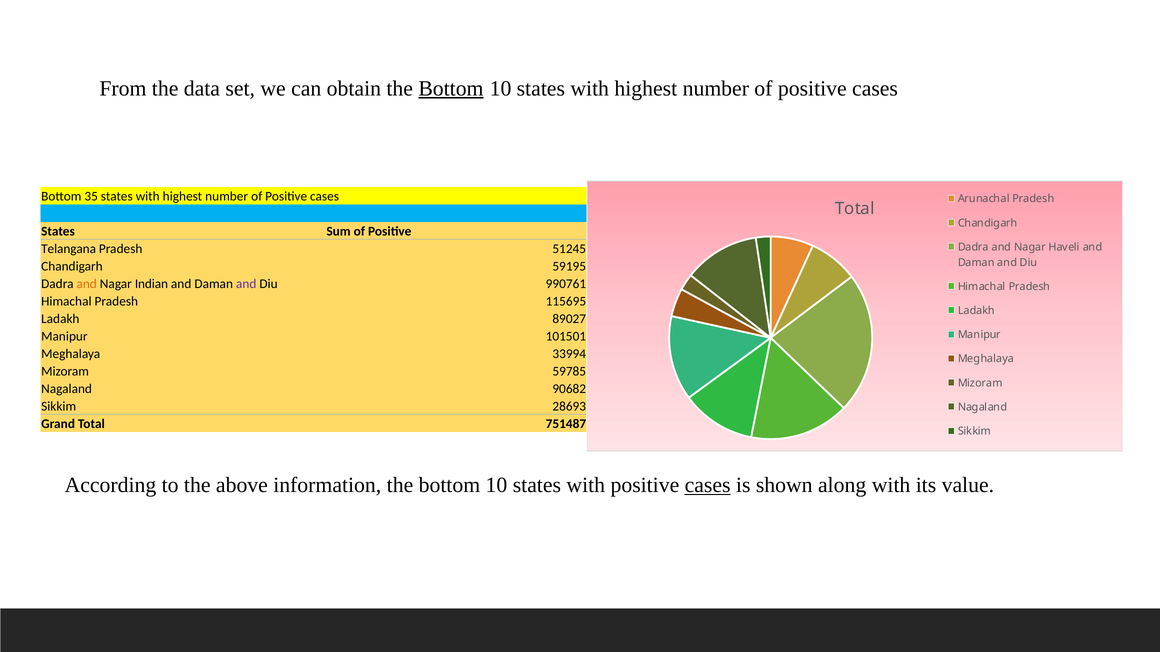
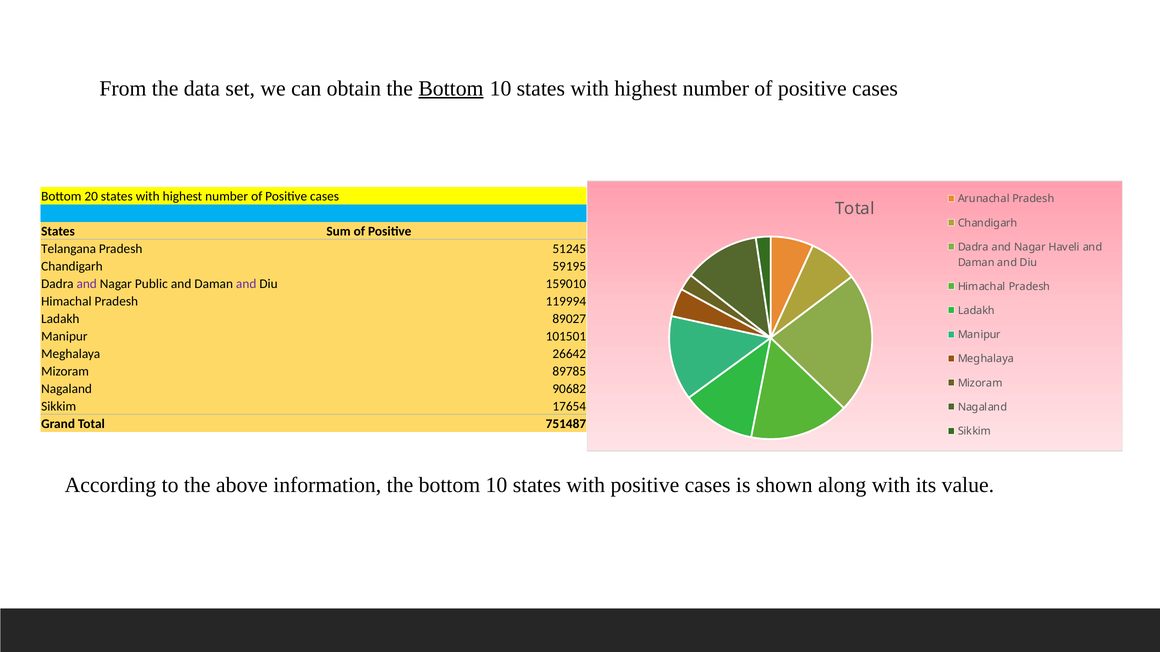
35: 35 -> 20 (91, 197)
and colour: orange -> purple (87, 284)
Indian: Indian -> Public (151, 284)
990761: 990761 -> 159010 (566, 284)
115695: 115695 -> 119994 (566, 302)
33994: 33994 -> 26642 (569, 354)
59785: 59785 -> 89785 (569, 372)
28693: 28693 -> 17654 (569, 407)
cases underline: present -> none (708, 485)
